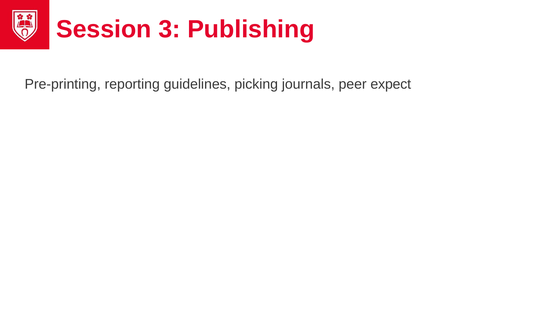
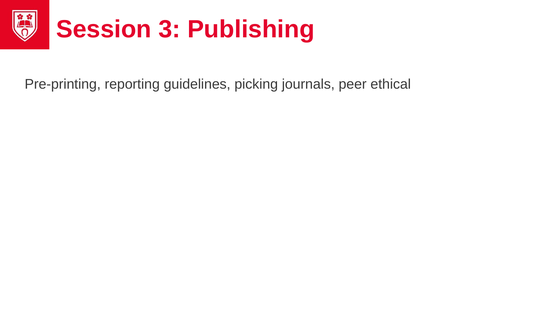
expect: expect -> ethical (391, 84)
